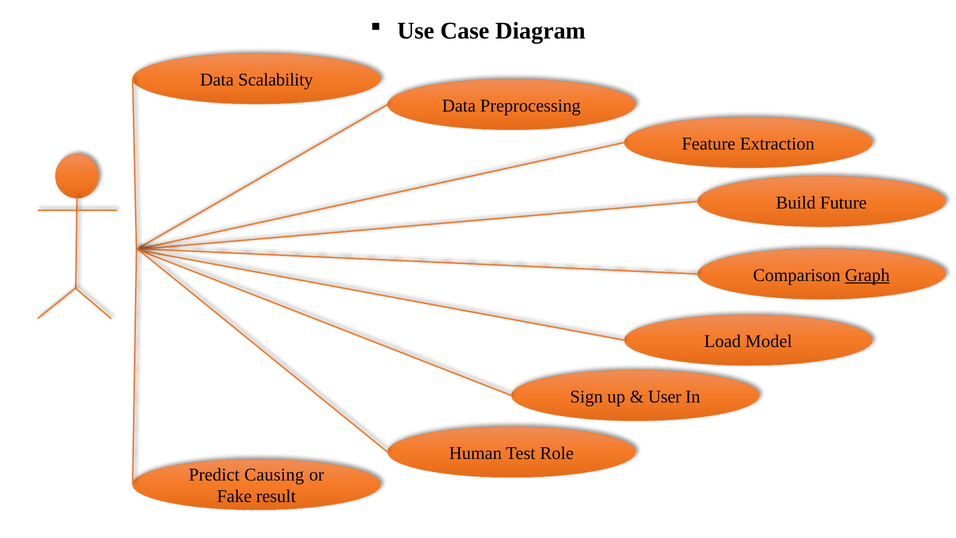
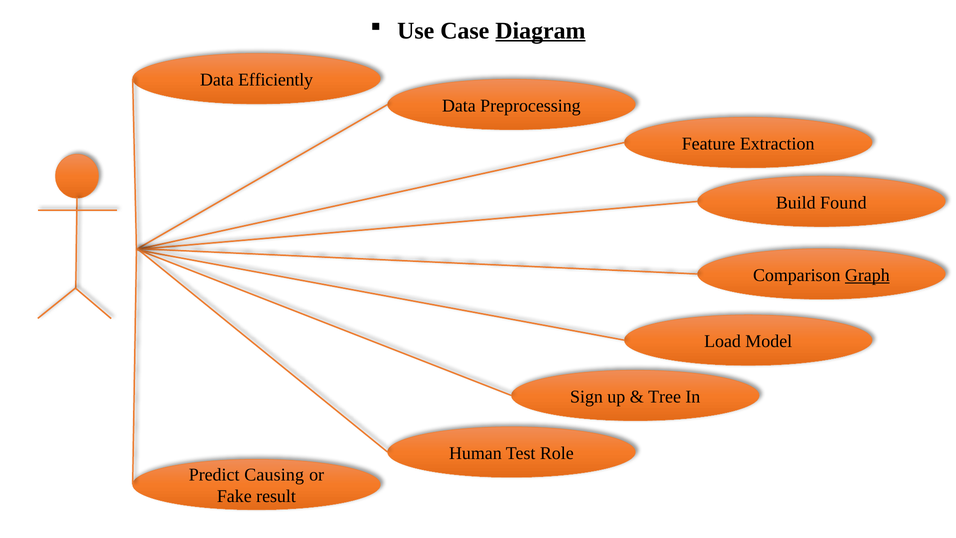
Diagram underline: none -> present (540, 31)
Scalability: Scalability -> Efficiently (276, 80)
Future: Future -> Found (843, 203)
User: User -> Tree (665, 397)
